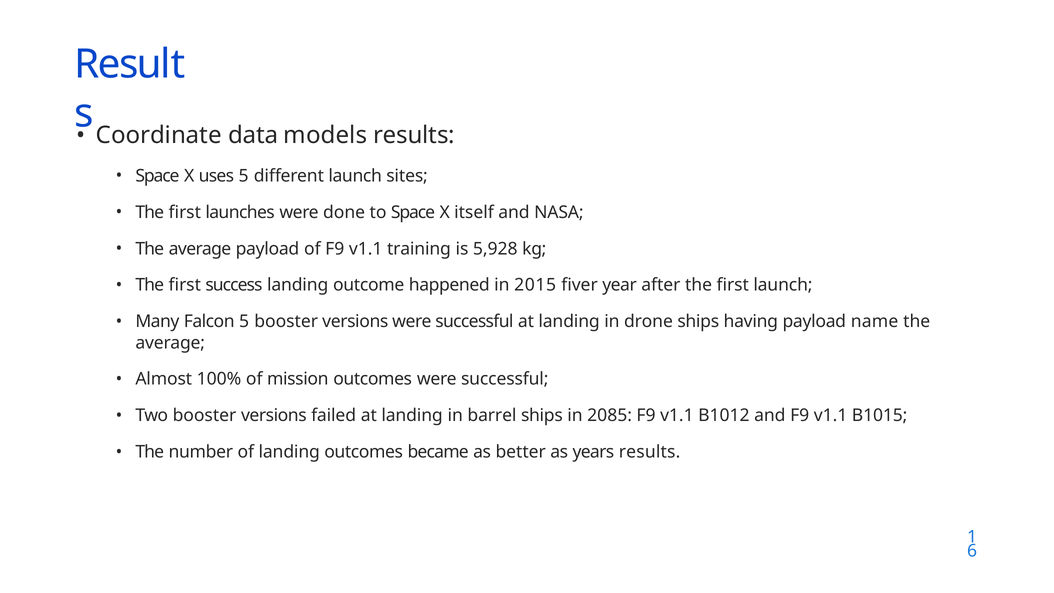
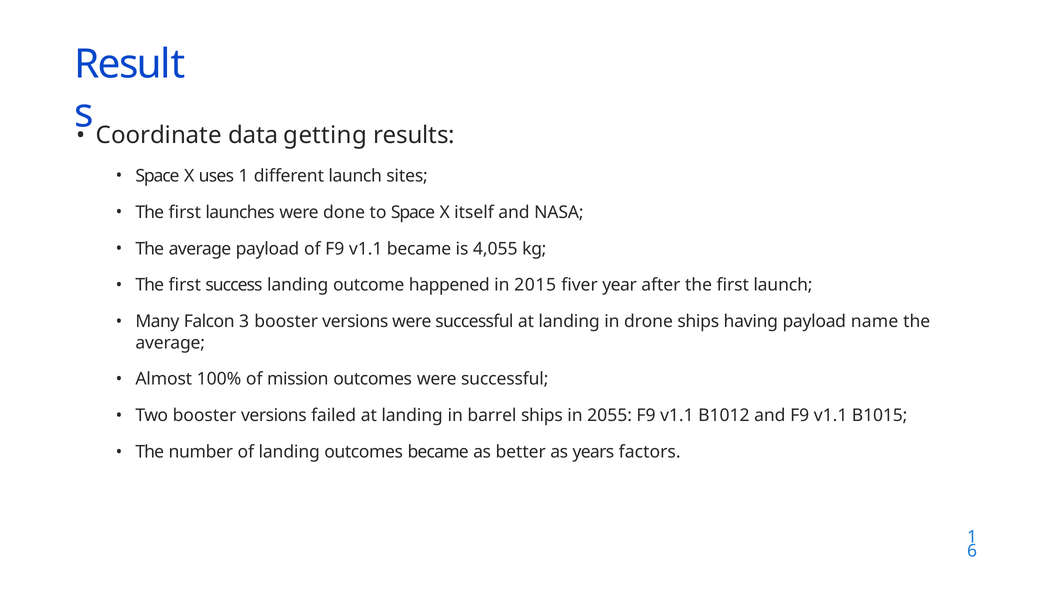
models: models -> getting (325, 135)
uses 5: 5 -> 1 (244, 176)
v1.1 training: training -> became (419, 249)
5,928: 5,928 -> 4,055 (495, 249)
Falcon 5: 5 -> 3 (244, 322)
2085: 2085 -> 2055 (610, 416)
years results: results -> factors (650, 452)
